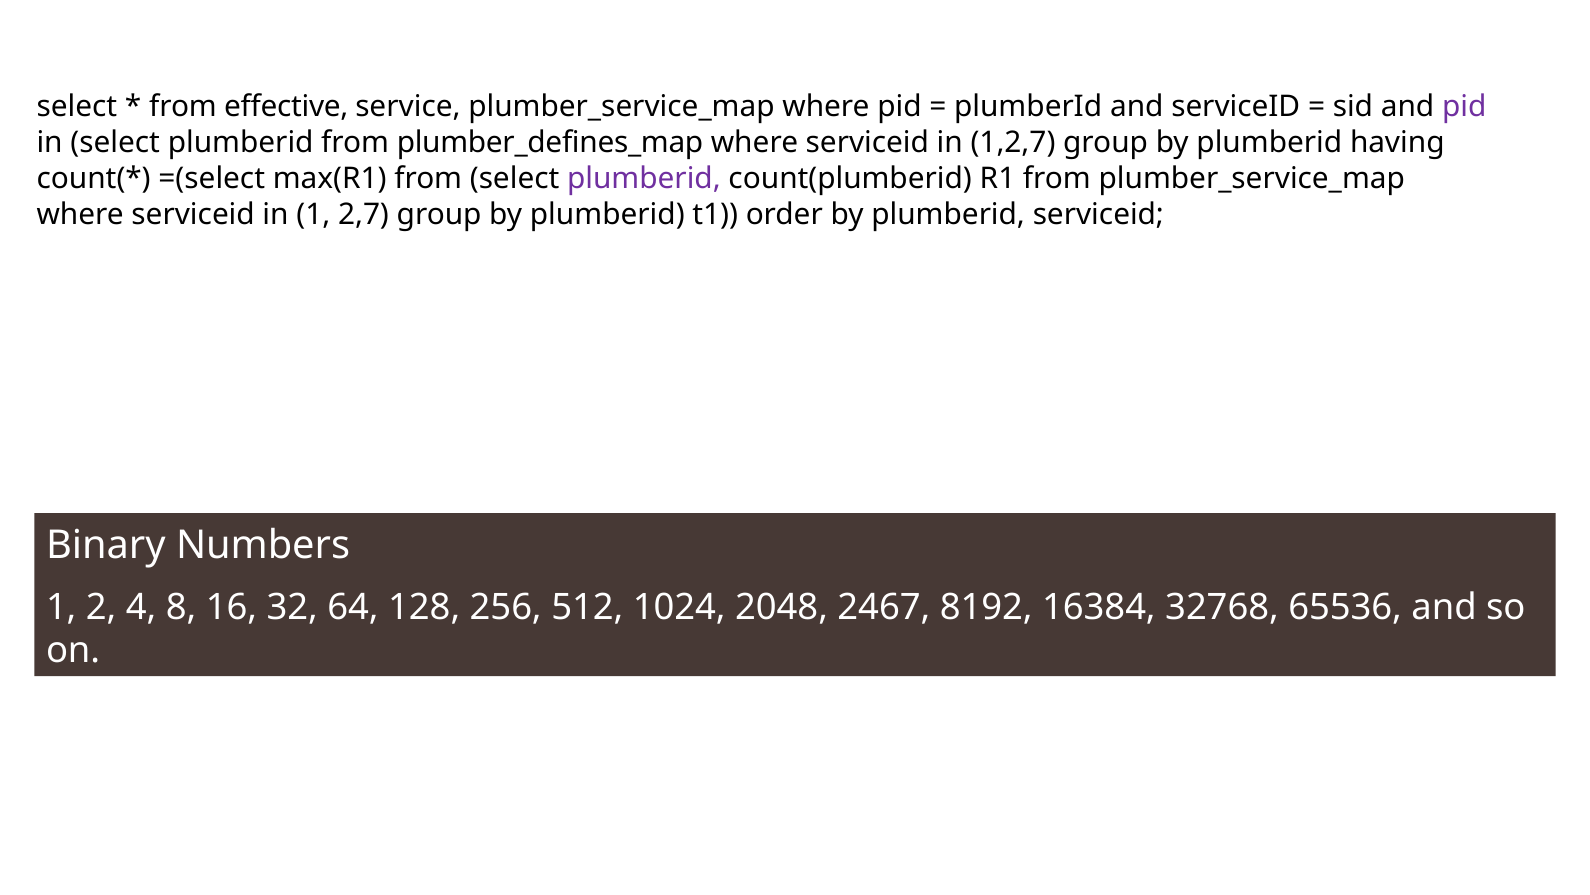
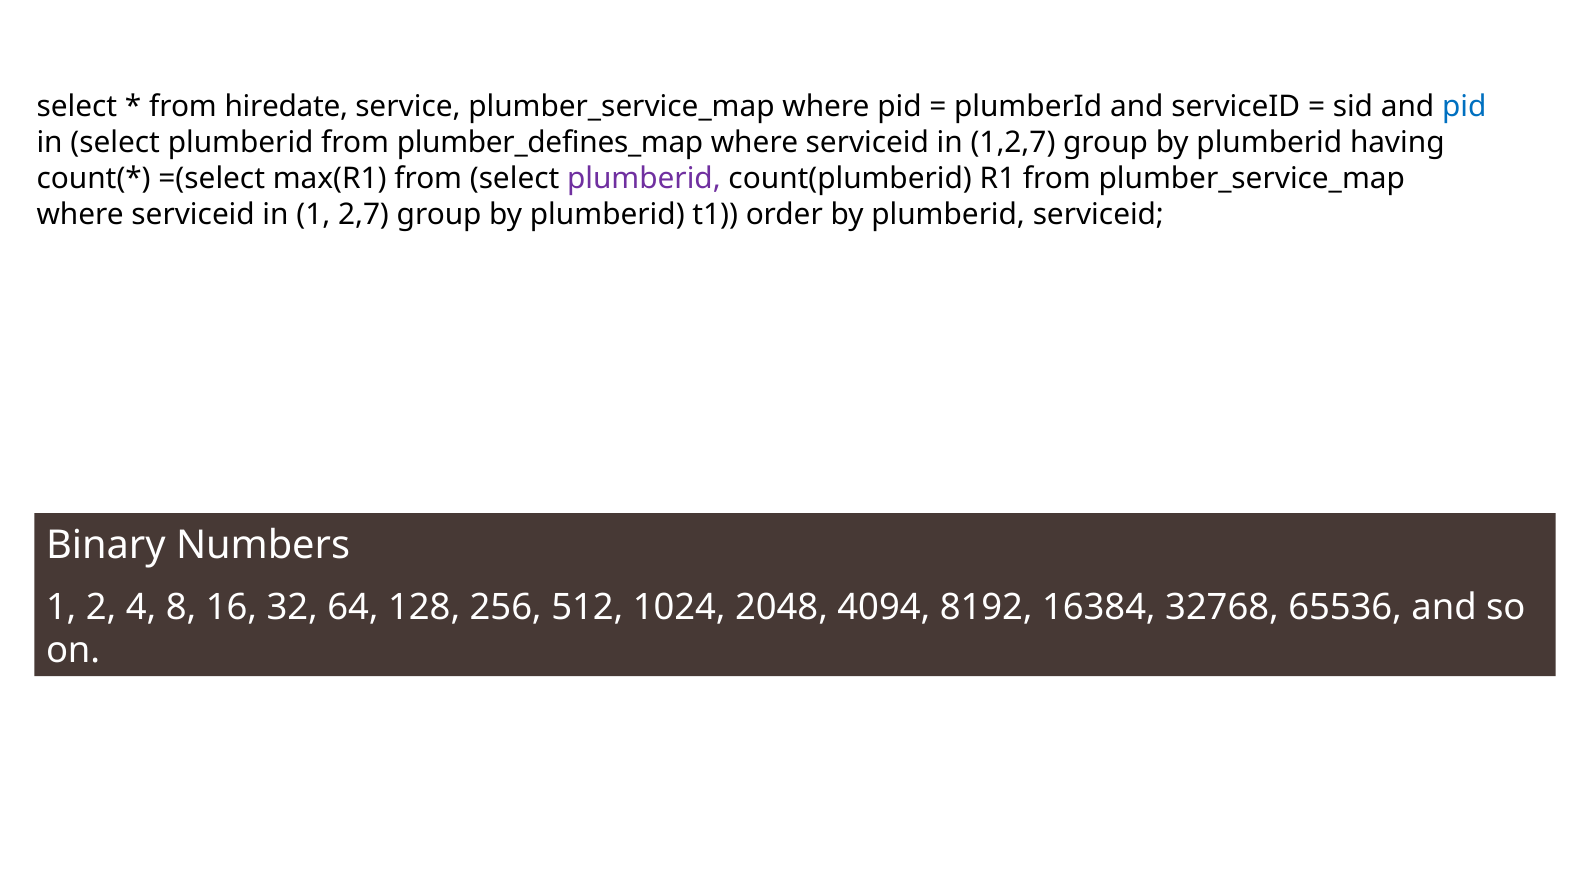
effective: effective -> hiredate (286, 107)
pid colour: purple -> blue (1464, 107)
2467: 2467 -> 4094 (884, 607)
